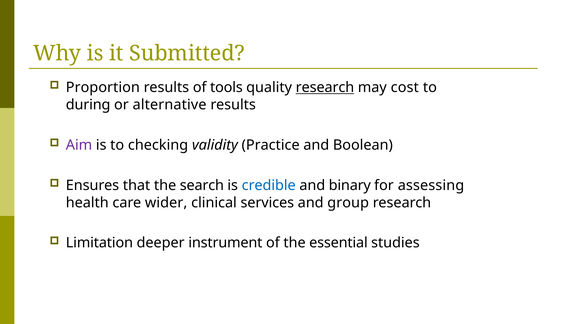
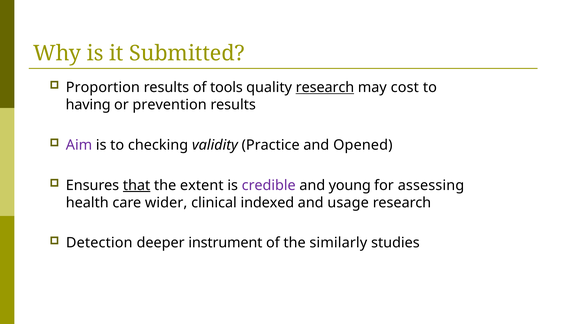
during: during -> having (88, 105)
alternative: alternative -> prevention (170, 105)
Boolean: Boolean -> Opened (363, 145)
that underline: none -> present (137, 185)
search: search -> extent (202, 185)
credible colour: blue -> purple (269, 185)
binary: binary -> young (350, 185)
services: services -> indexed (267, 203)
group: group -> usage (348, 203)
Limitation: Limitation -> Detection (99, 243)
essential: essential -> similarly (338, 243)
